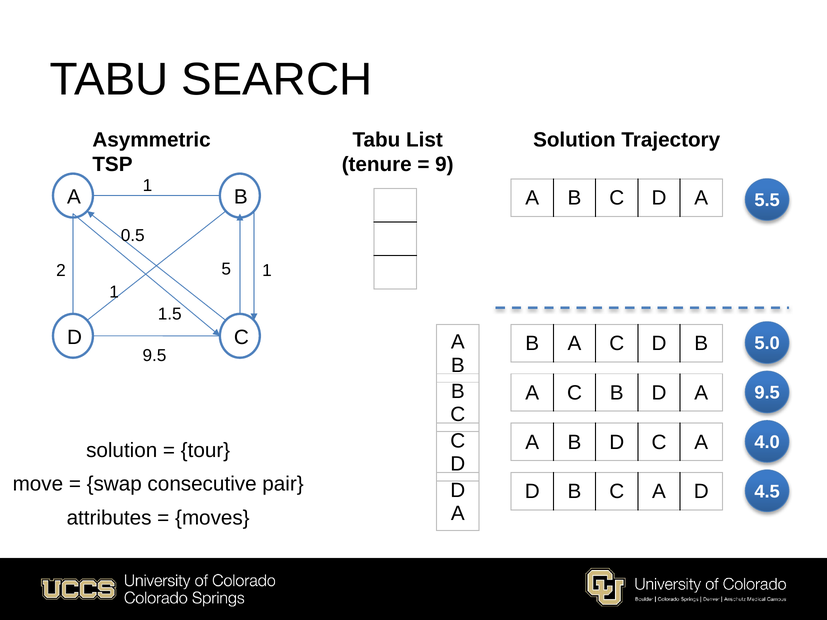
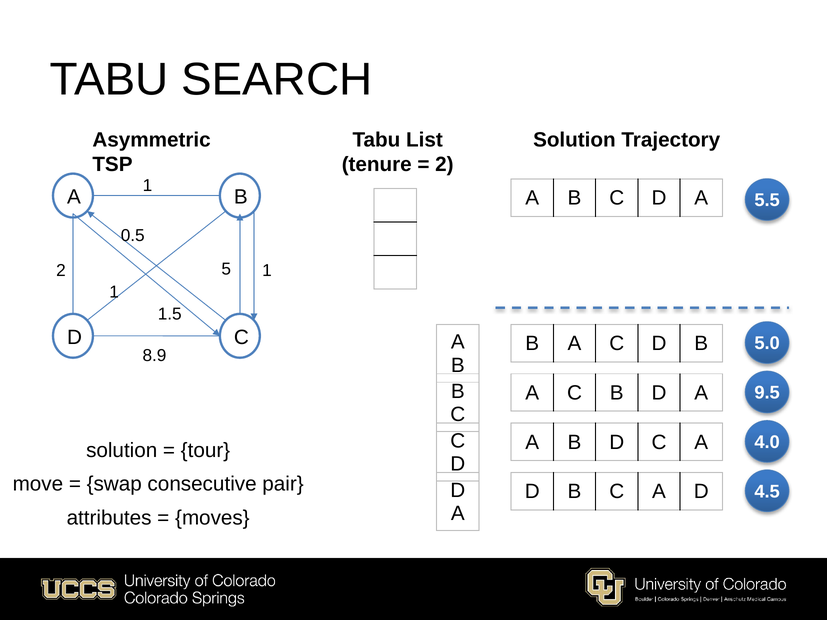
9: 9 -> 2 (444, 165)
9.5: 9.5 -> 8.9 (154, 356)
